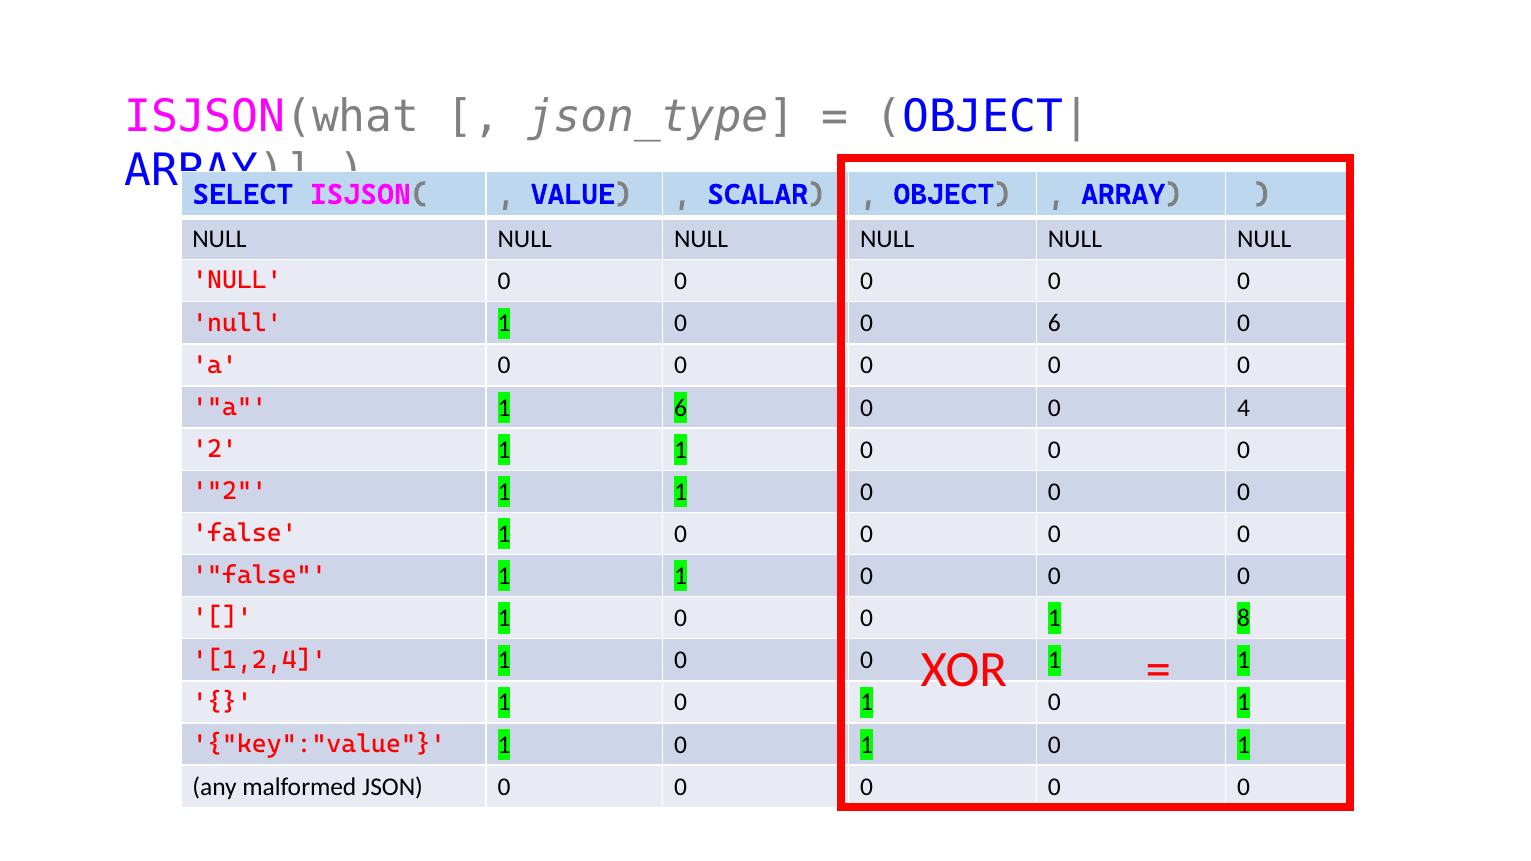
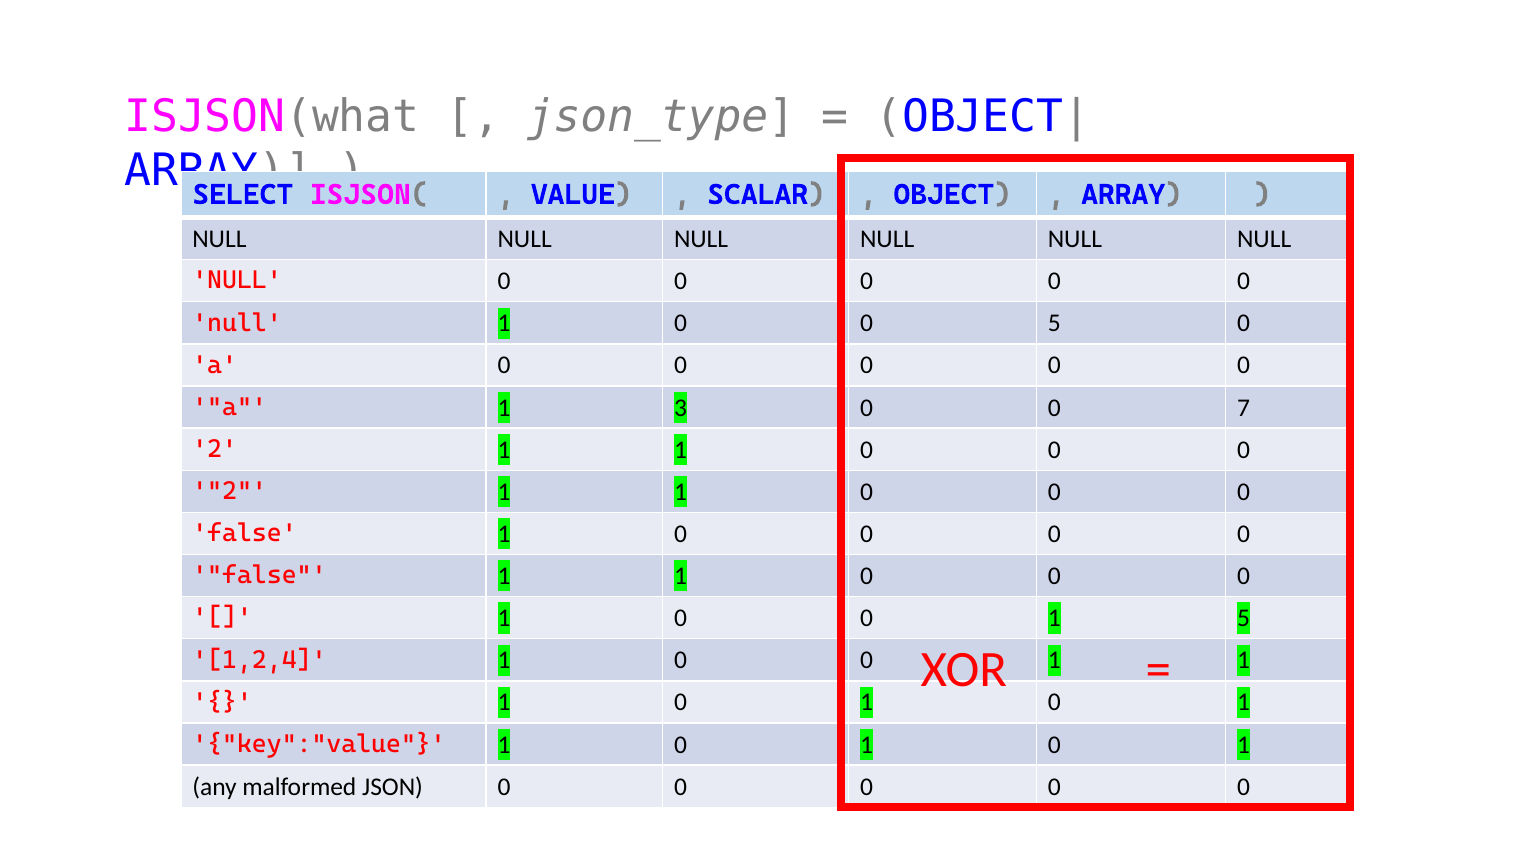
0 6: 6 -> 5 (1054, 323)
1 6: 6 -> 3 (680, 408)
4: 4 -> 7 (1244, 408)
1 8: 8 -> 5 (1244, 618)
